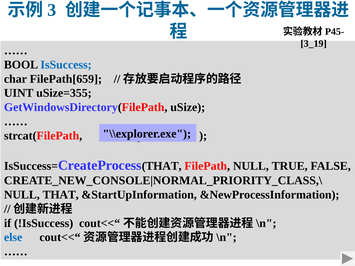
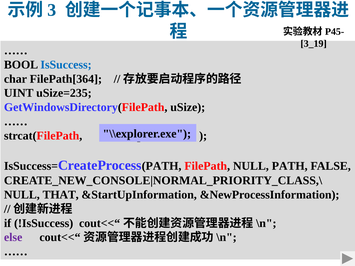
FilePath[659: FilePath[659 -> FilePath[364 (66, 79)
uSize=355: uSize=355 -> uSize=235 (64, 93)
THAT: THAT -> PATH (162, 166)
NULL TRUE: TRUE -> PATH (290, 166)
else colour: blue -> purple (13, 238)
